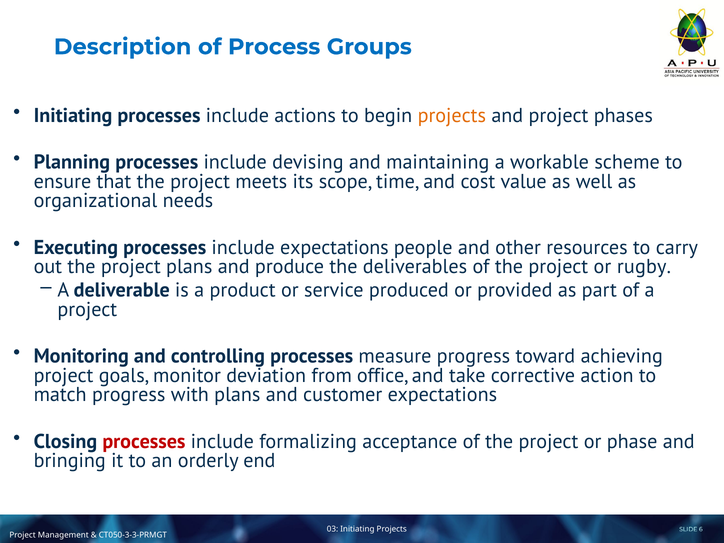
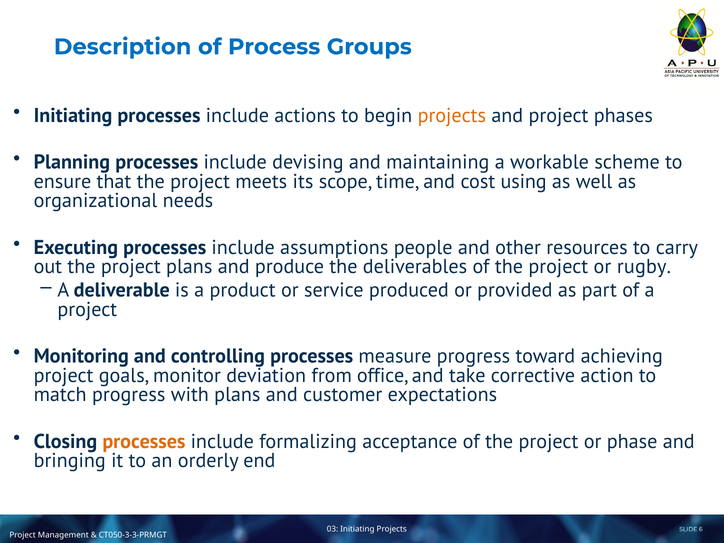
value: value -> using (524, 181)
include expectations: expectations -> assumptions (334, 247)
processes colour: red -> orange (144, 441)
